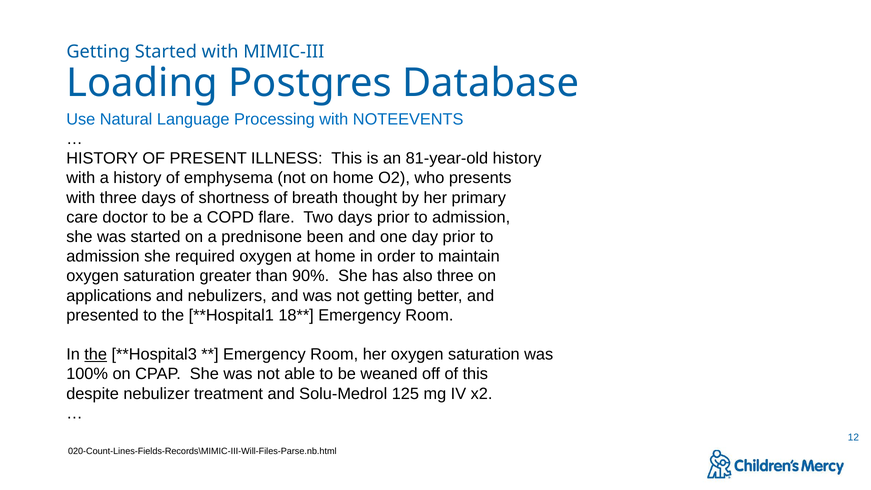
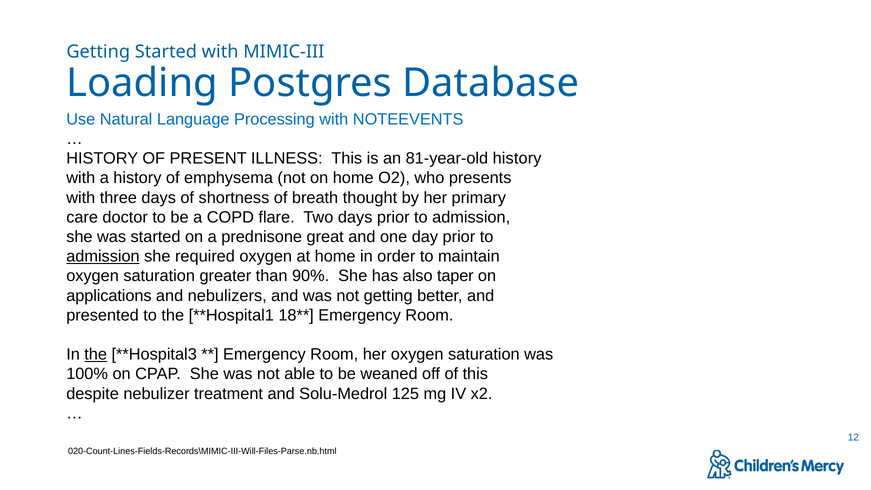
been: been -> great (325, 237)
admission underline: none -> present (103, 256)
also three: three -> taper (455, 276)
